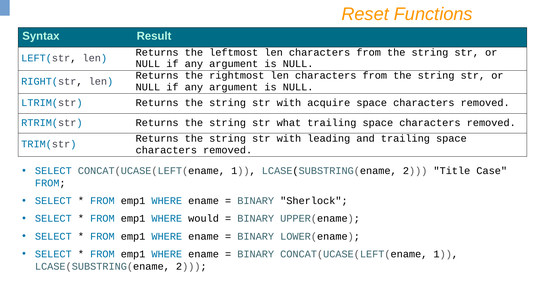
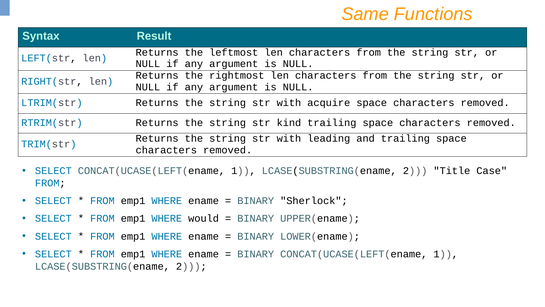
Reset: Reset -> Same (365, 14)
what: what -> kind (289, 122)
